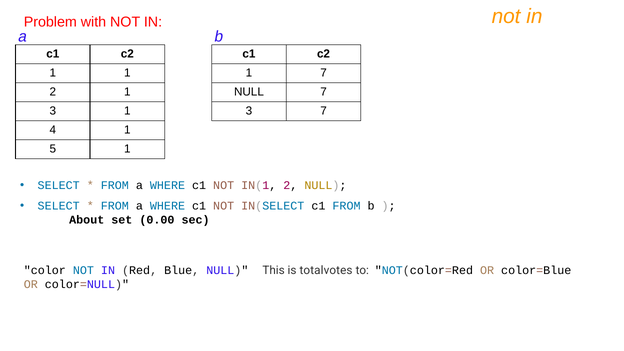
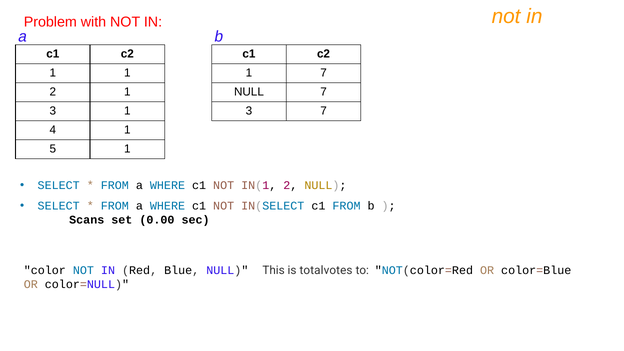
About: About -> Scans (87, 220)
